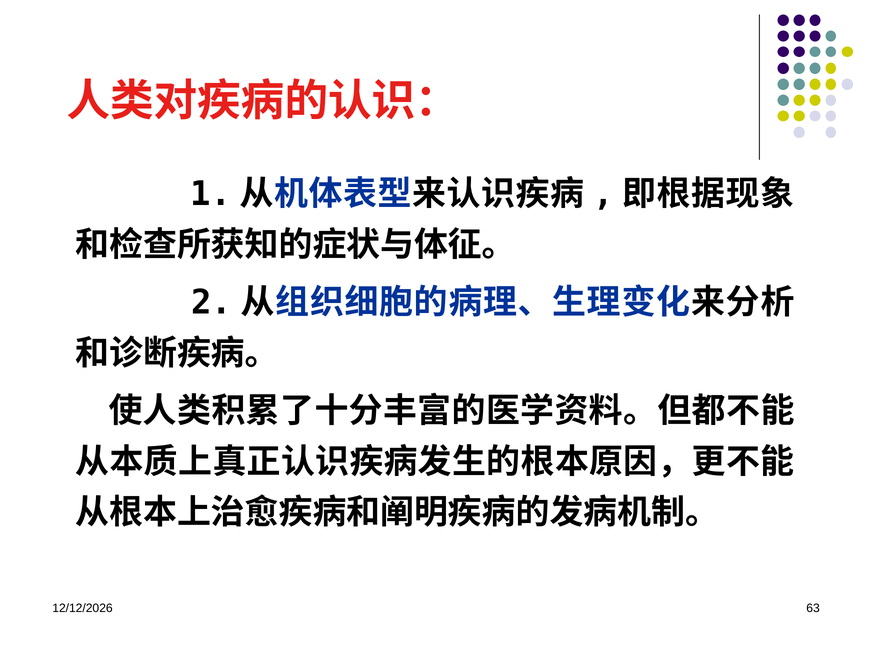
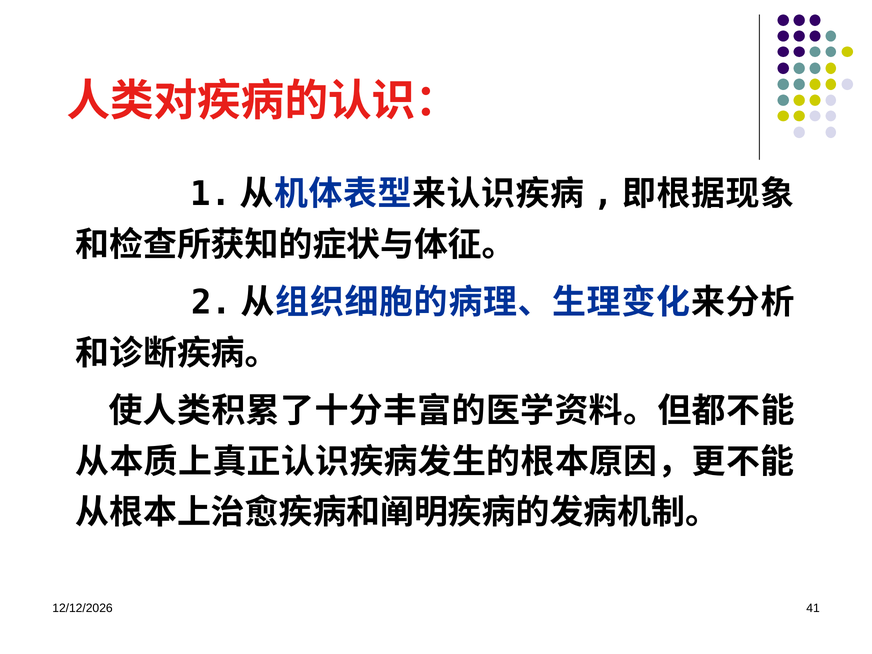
63: 63 -> 41 (813, 608)
